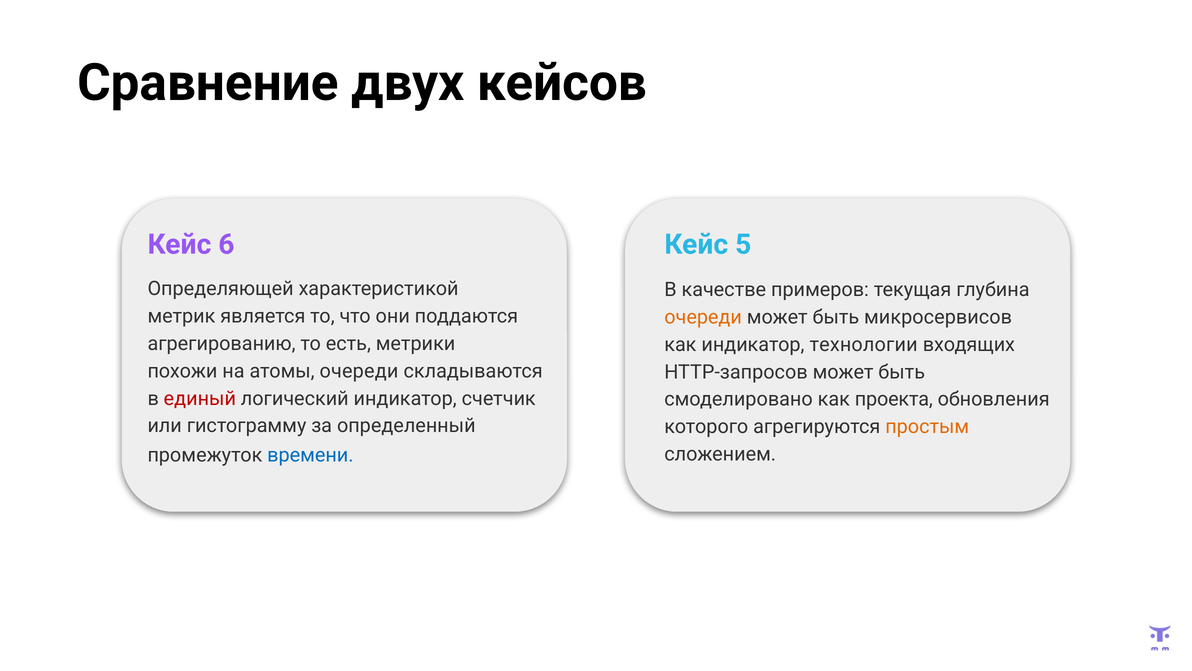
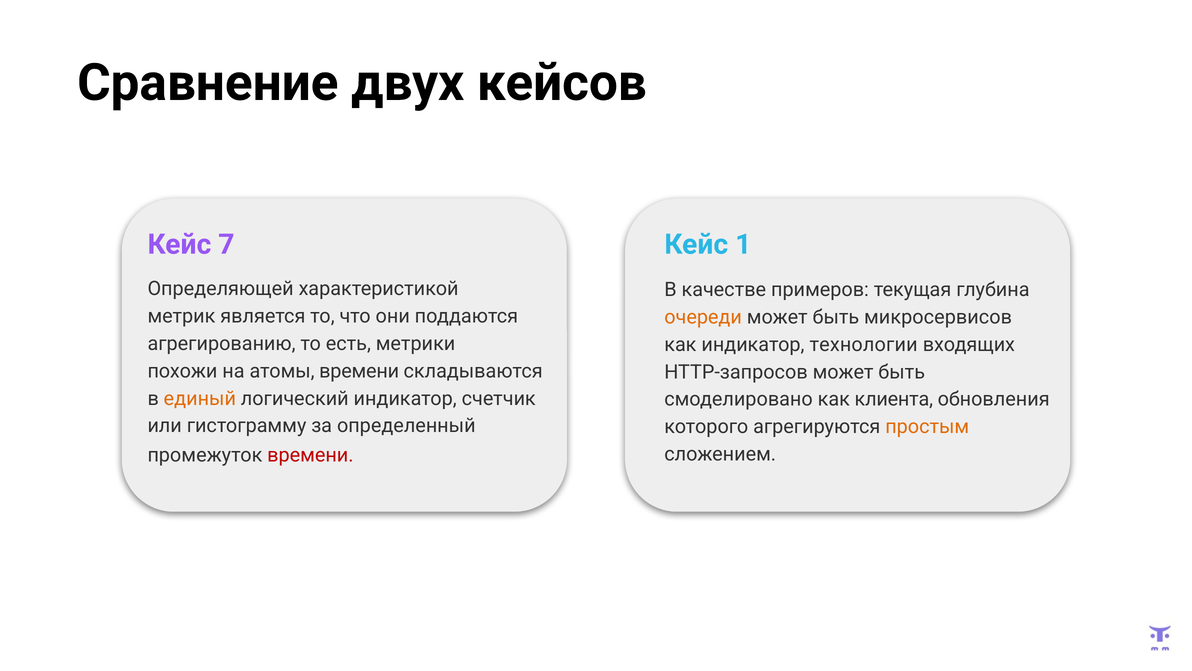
6: 6 -> 7 (226, 244)
5: 5 -> 1 (743, 244)
атомы очереди: очереди -> времени (359, 371)
единый colour: red -> orange (200, 398)
проекта: проекта -> клиента (894, 399)
времени colour: blue -> red (310, 455)
